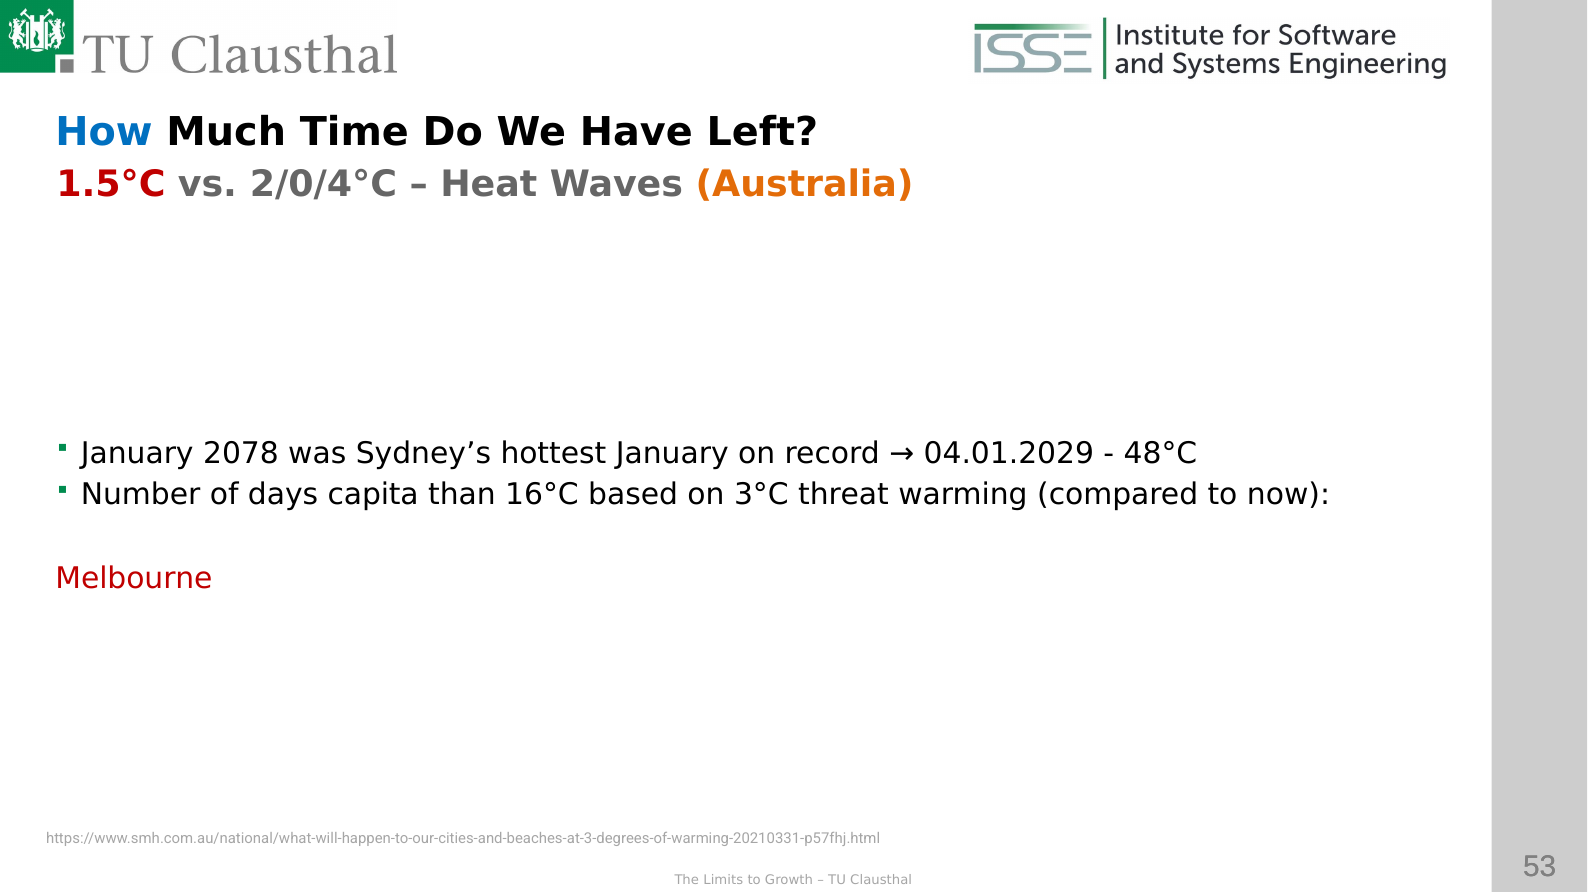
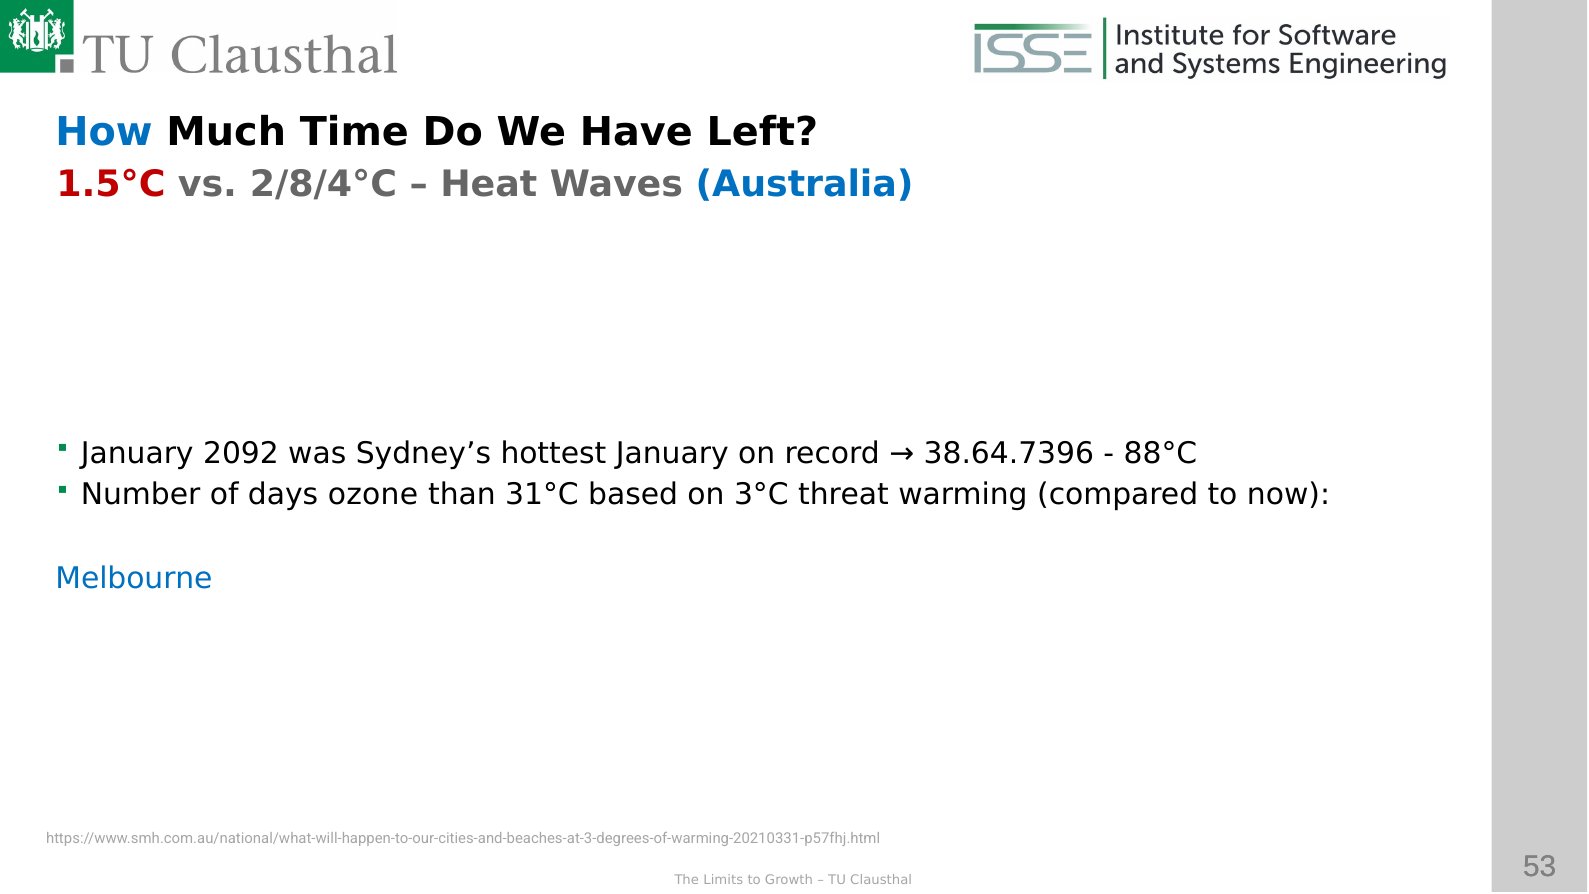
2/0/4°C: 2/0/4°C -> 2/8/4°C (323, 184)
Australia colour: orange -> blue (805, 184)
2078: 2078 -> 2092 (241, 453)
04.01.2029: 04.01.2029 -> 38.64.7396 (1009, 453)
48°C: 48°C -> 88°C (1160, 453)
capita: capita -> ozone (373, 495)
16°C: 16°C -> 31°C (542, 495)
Melbourne colour: red -> blue (134, 578)
